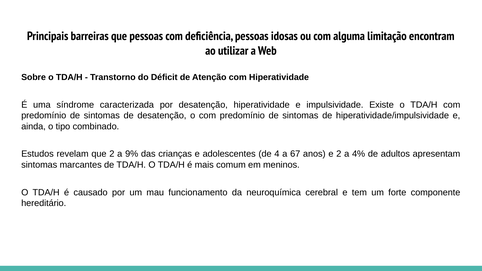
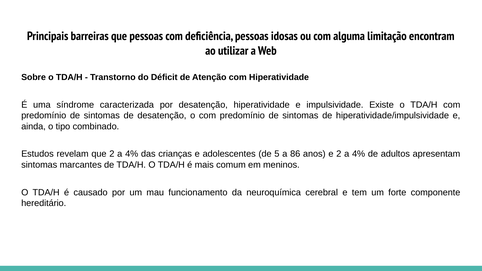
que 2 a 9%: 9% -> 4% (132, 154)
4: 4 -> 5 (277, 154)
67: 67 -> 86 (295, 154)
